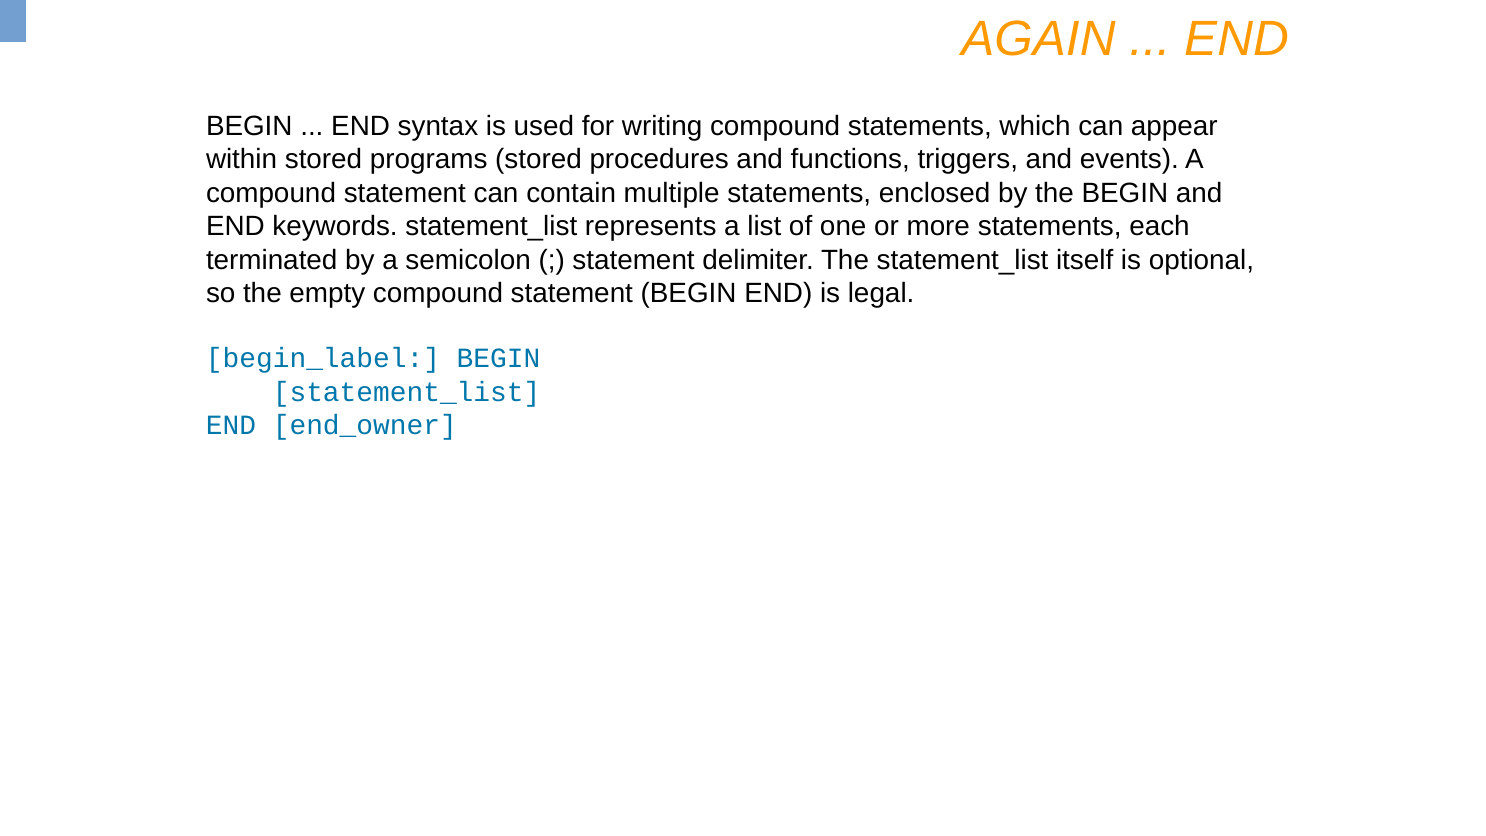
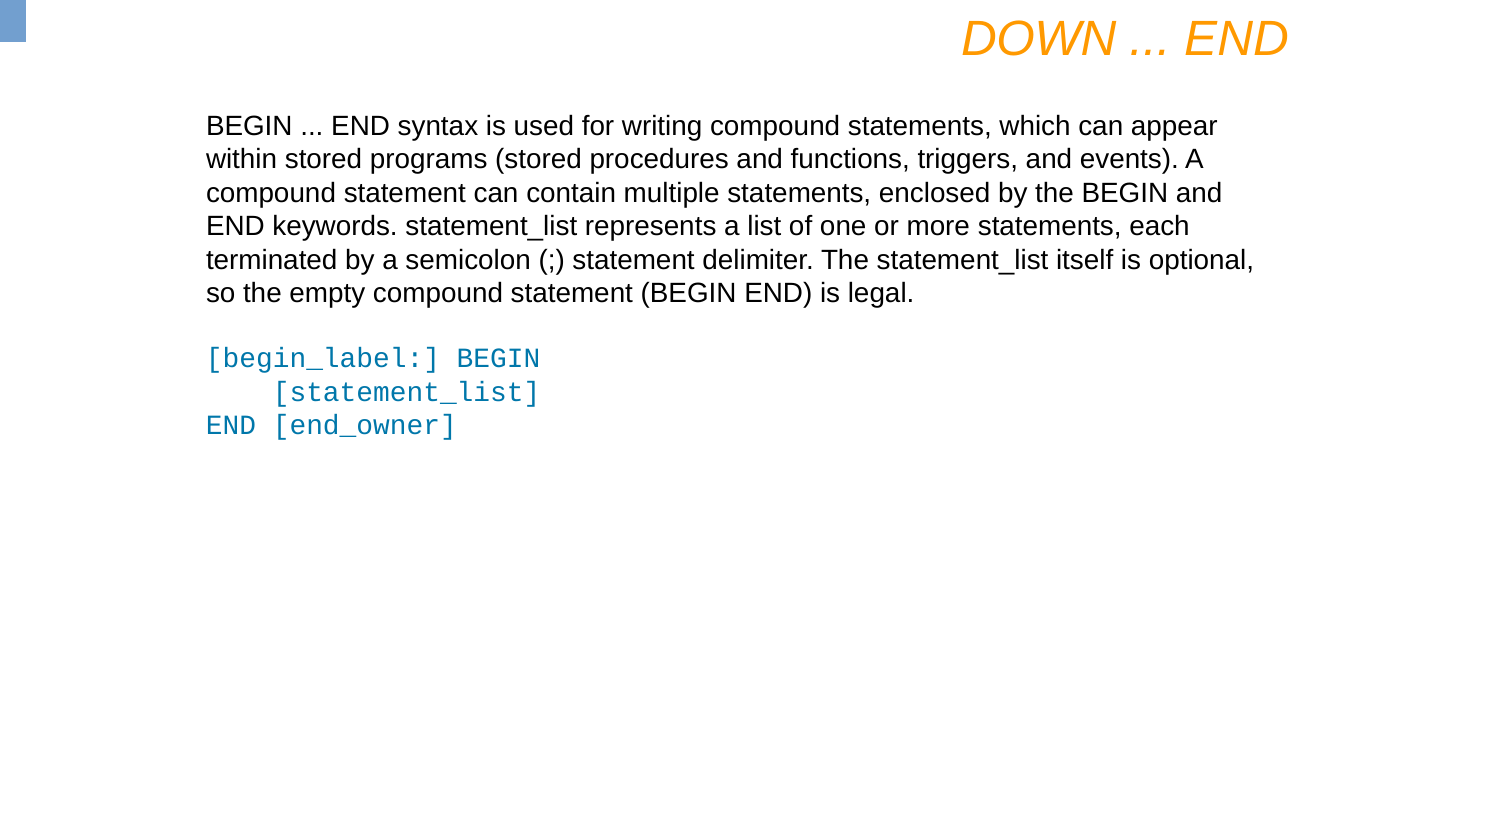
AGAIN: AGAIN -> DOWN (1039, 39)
